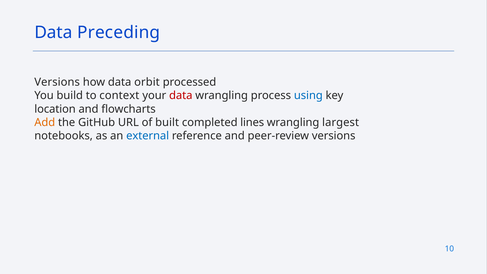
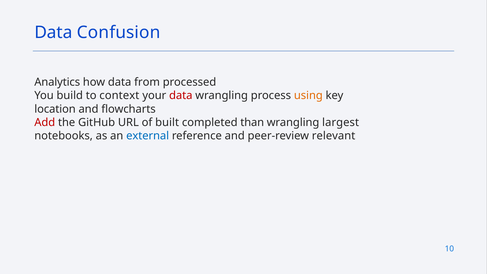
Preceding: Preceding -> Confusion (119, 33)
Versions: Versions -> Analytics (57, 82)
orbit: orbit -> from (147, 82)
using colour: blue -> orange (308, 96)
Add colour: orange -> red (45, 122)
lines: lines -> than (252, 122)
peer-review versions: versions -> relevant (334, 136)
